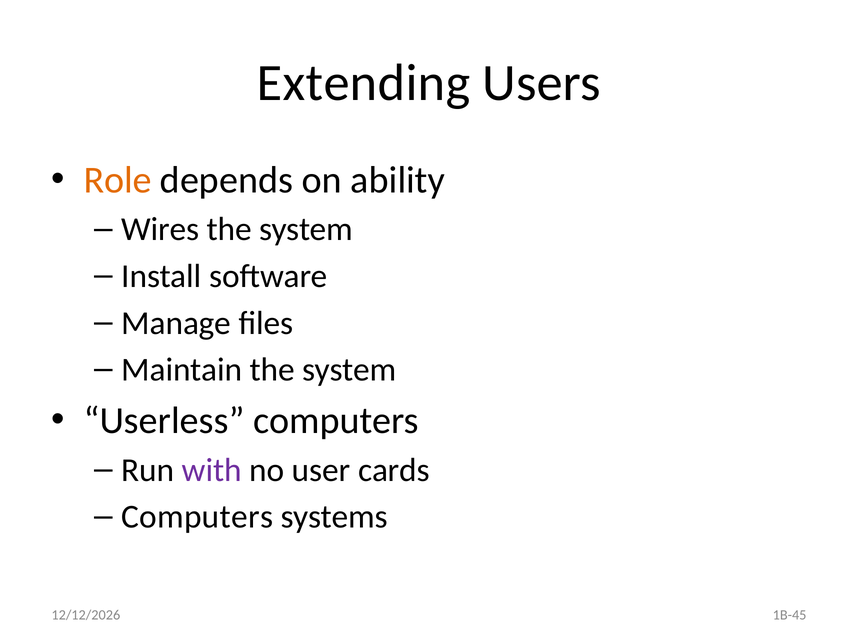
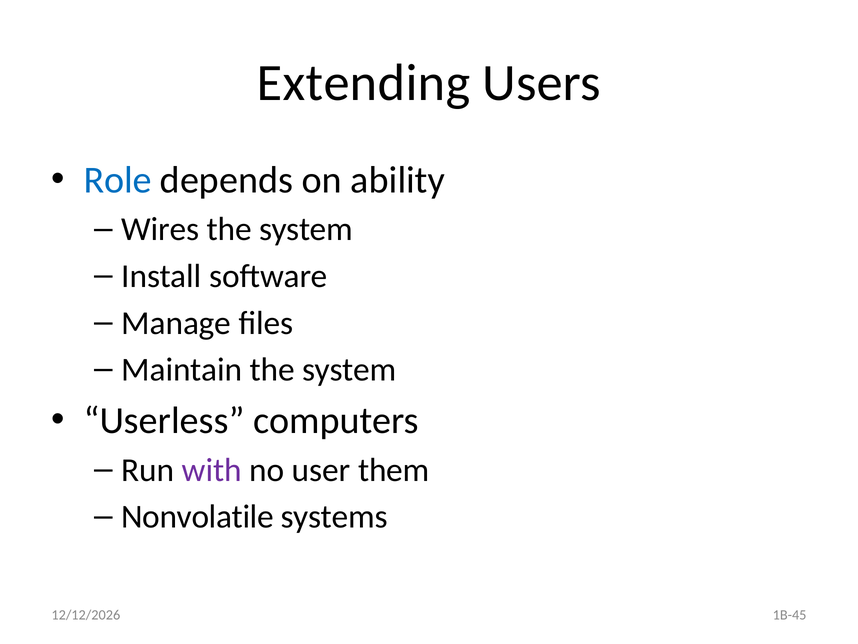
Role colour: orange -> blue (118, 180)
cards: cards -> them (394, 470)
Computers: Computers -> Nonvolatile (197, 516)
